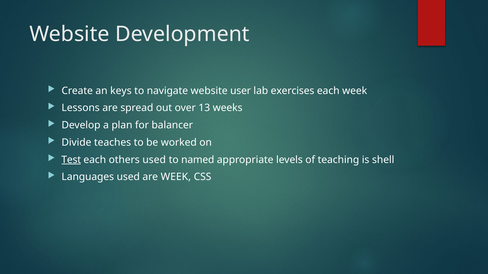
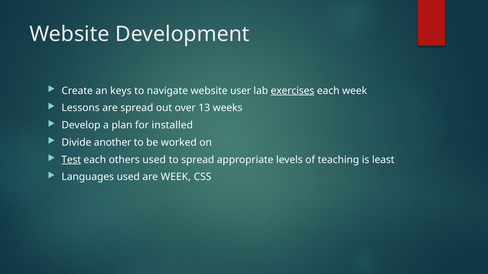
exercises underline: none -> present (293, 91)
balancer: balancer -> installed (172, 125)
teaches: teaches -> another (113, 143)
to named: named -> spread (198, 160)
shell: shell -> least (383, 160)
